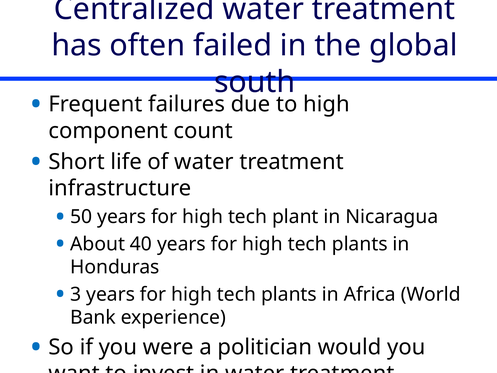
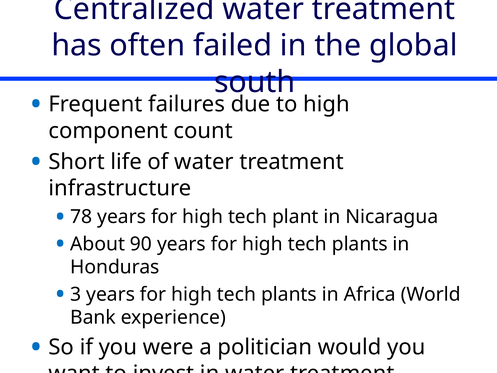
50: 50 -> 78 (81, 217)
40: 40 -> 90 (141, 244)
